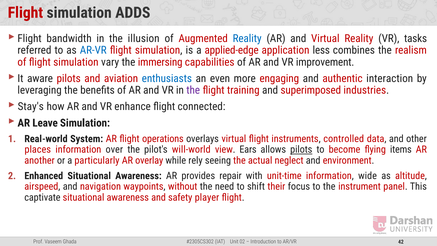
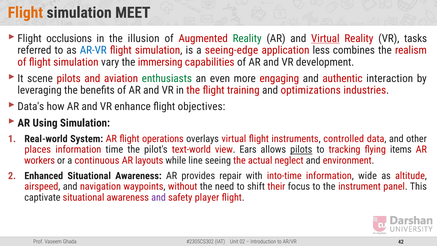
Flight colour: red -> orange (25, 13)
ADDS: ADDS -> MEET (133, 13)
bandwidth: bandwidth -> occlusions (69, 38)
Reality colour: blue -> green (247, 38)
Virtual underline: none -> present (325, 38)
applied-edge: applied-edge -> seeing-edge (232, 50)
improvement: improvement -> development (325, 62)
aware: aware -> scene (40, 78)
enthusiasts colour: blue -> green (167, 78)
the colour: purple -> red (193, 90)
superimposed: superimposed -> optimizations (311, 90)
Stay's: Stay's -> Data's (31, 107)
connected: connected -> objectives (201, 107)
Leave: Leave -> Using (45, 123)
over: over -> time (114, 150)
will-world: will-world -> text-world (191, 150)
become: become -> tracking (345, 150)
another: another -> workers (40, 160)
particularly: particularly -> continuous (97, 160)
overlay: overlay -> layouts (149, 160)
rely: rely -> line (195, 160)
unit-time: unit-time -> into-time (284, 176)
and colour: red -> purple (159, 197)
